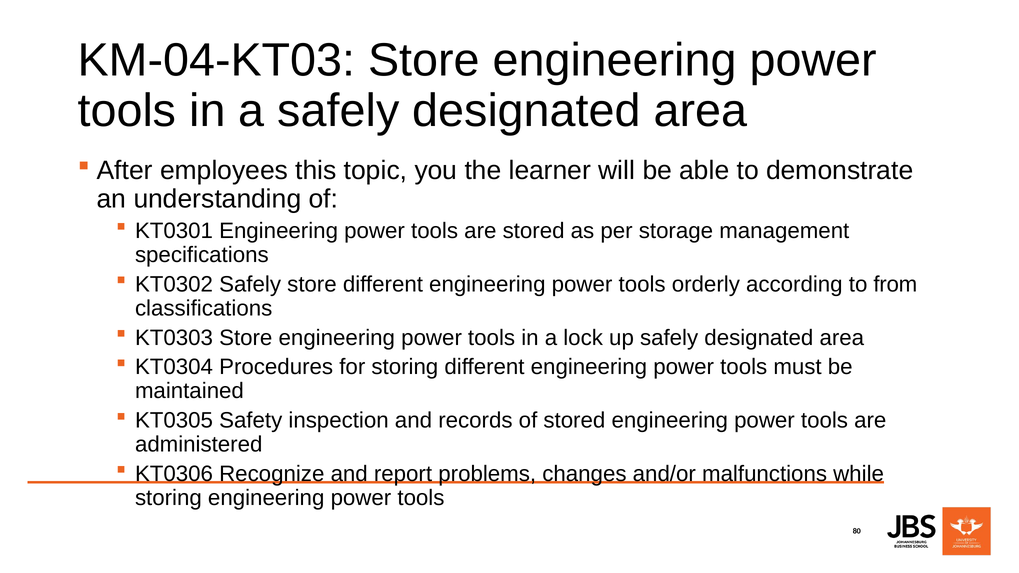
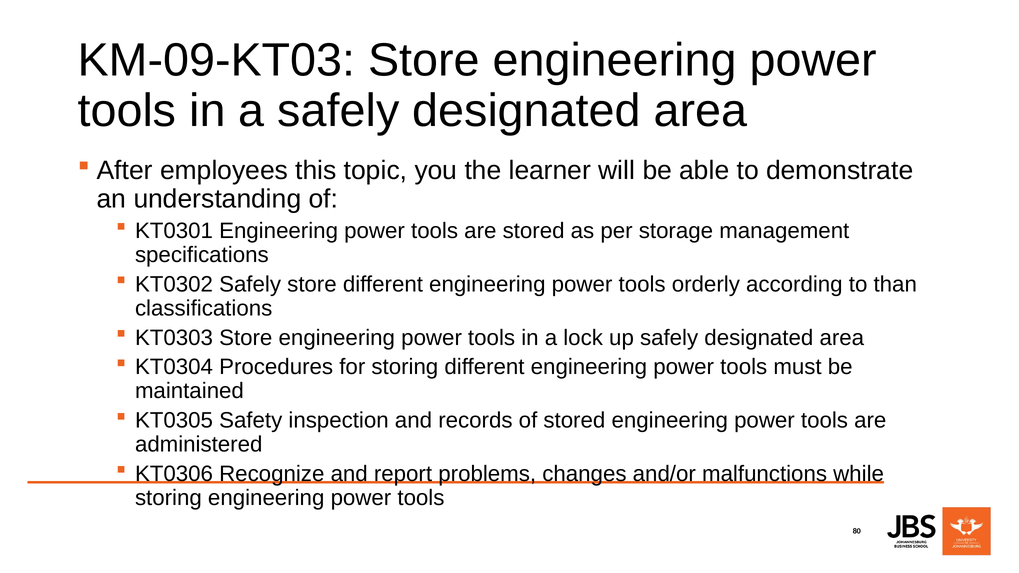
KM-04-KT03: KM-04-KT03 -> KM-09-KT03 (216, 60)
from: from -> than (895, 284)
